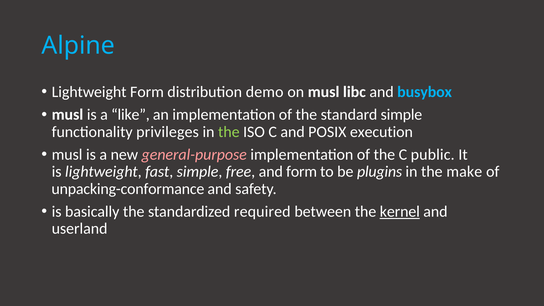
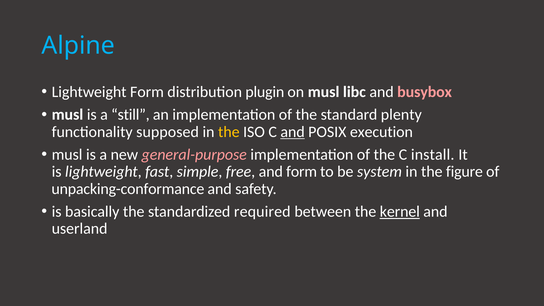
demo: demo -> plugin (265, 92)
busybox colour: light blue -> pink (425, 92)
like: like -> still (130, 115)
standard simple: simple -> plenty (401, 115)
privileges: privileges -> supposed (168, 132)
the colour: light green -> yellow (229, 132)
and underline: none -> present (293, 132)
public: public -> install (433, 155)
plugins: plugins -> system (380, 172)
make: make -> figure (464, 172)
